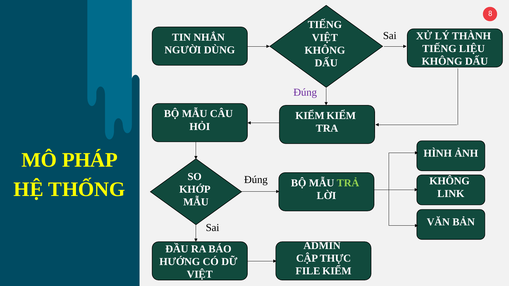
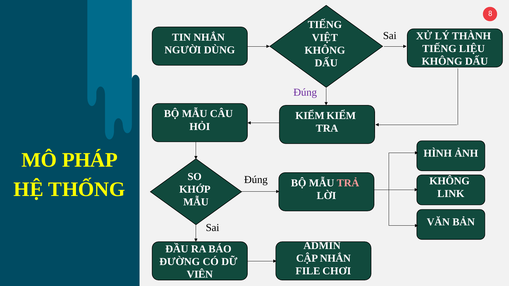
TRẢ colour: light green -> pink (348, 183)
CẬP THỰC: THỰC -> NHẮN (335, 259)
HƯỚNG: HƯỚNG -> ĐƯỜNG (180, 262)
FILE KIỂM: KIỂM -> CHƠI (337, 271)
VIỆT: VIỆT -> VIÊN (200, 275)
